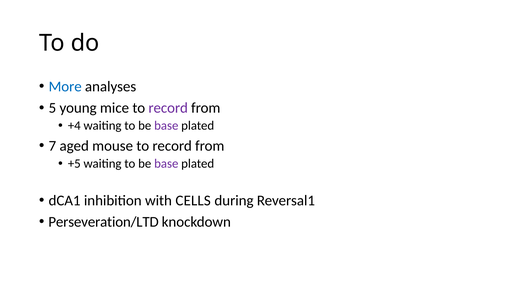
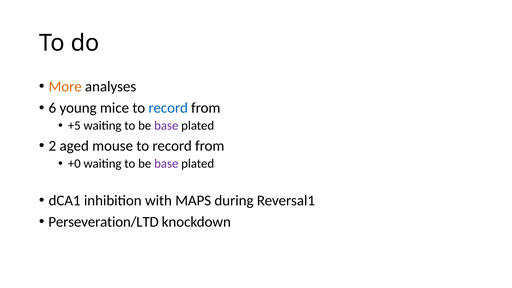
More colour: blue -> orange (65, 87)
5: 5 -> 6 (52, 108)
record colour: purple -> blue (168, 108)
+4: +4 -> +5 (74, 126)
7: 7 -> 2 (52, 146)
+5: +5 -> +0 (74, 164)
CELLS: CELLS -> MAPS (193, 200)
